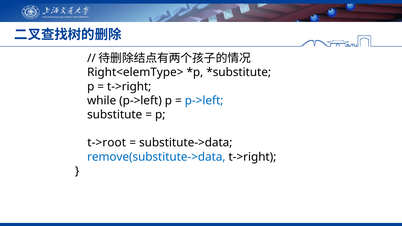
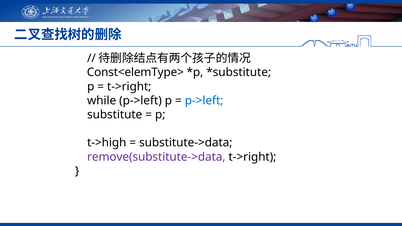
Right<elemType>: Right<elemType> -> Const<elemType> (135, 72)
t->root: t->root -> t->high (107, 143)
remove(substitute->data colour: blue -> purple (156, 157)
